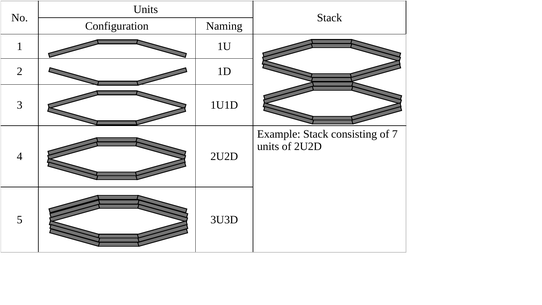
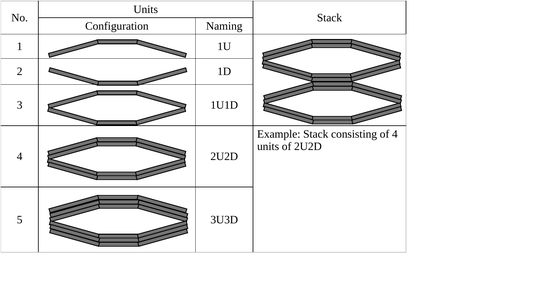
of 7: 7 -> 4 (395, 134)
